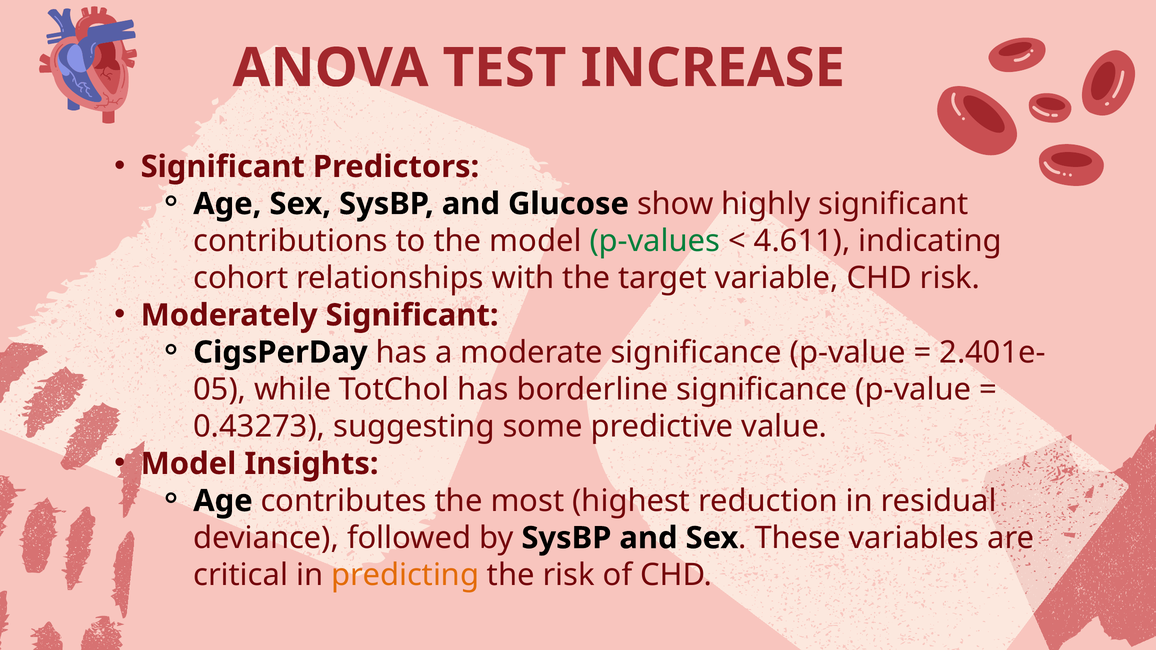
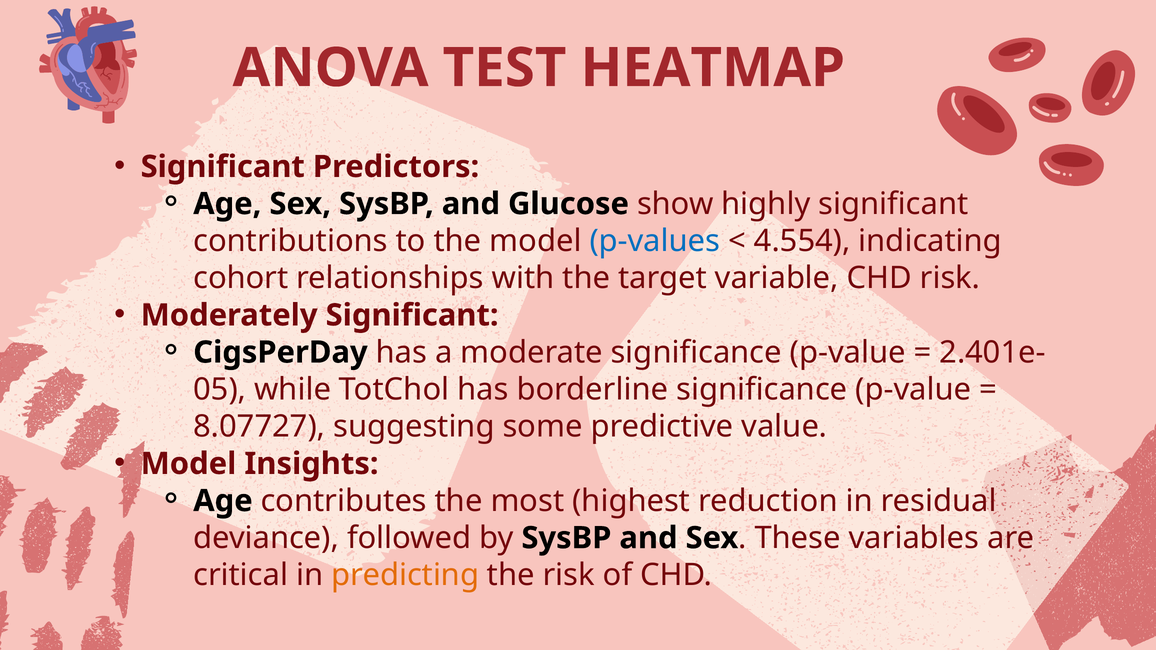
INCREASE: INCREASE -> HEATMAP (713, 68)
p-values colour: green -> blue (655, 241)
4.611: 4.611 -> 4.554 (802, 241)
0.43273: 0.43273 -> 8.07727 (259, 427)
